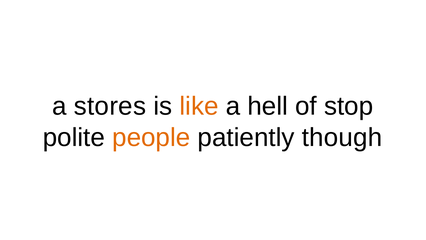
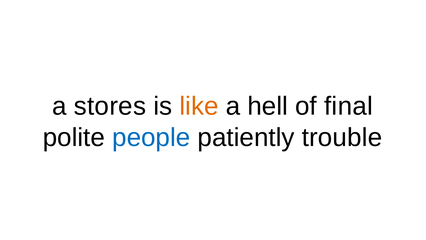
stop: stop -> final (349, 106)
people colour: orange -> blue (151, 137)
though: though -> trouble (342, 137)
